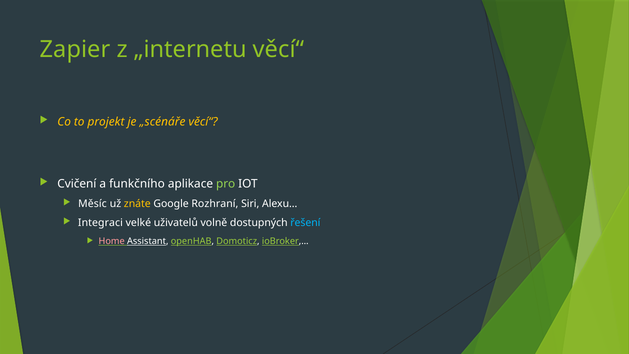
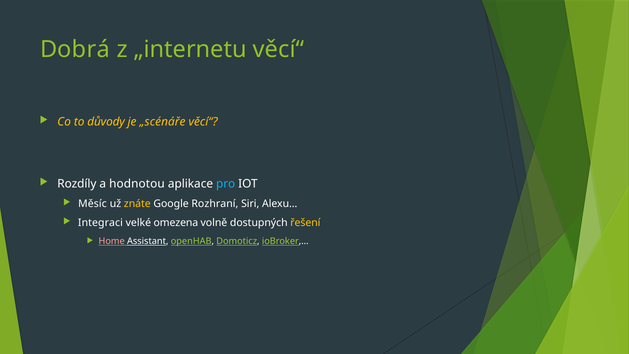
Zapier: Zapier -> Dobrá (75, 50)
projekt: projekt -> důvody (106, 122)
Cvičení: Cvičení -> Rozdíly (77, 184)
funkčního: funkčního -> hodnotou (137, 184)
pro colour: light green -> light blue (226, 184)
uživatelů: uživatelů -> omezena (176, 223)
řešení colour: light blue -> yellow (305, 223)
